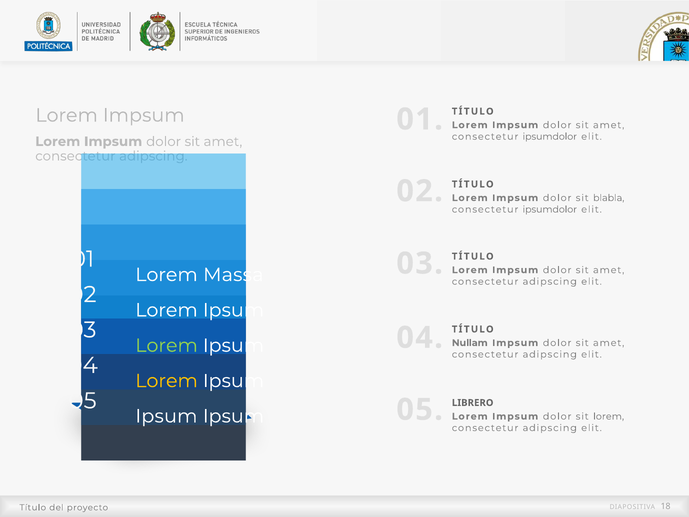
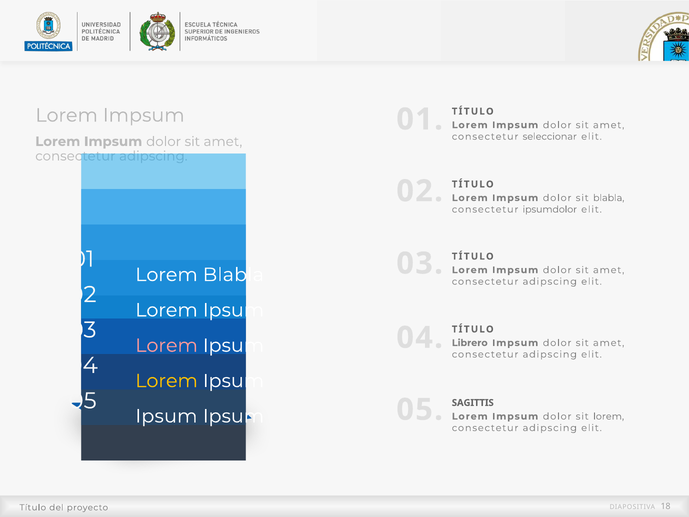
ipsumdolor: ipsumdolor -> seleccionar (550, 136)
Lorem Massa: Massa -> Blabla (233, 275)
Nullam: Nullam -> Librero (470, 343)
Lorem colour: light green -> pink (167, 345)
LIBRERO: LIBRERO -> SAGITTIS (473, 403)
